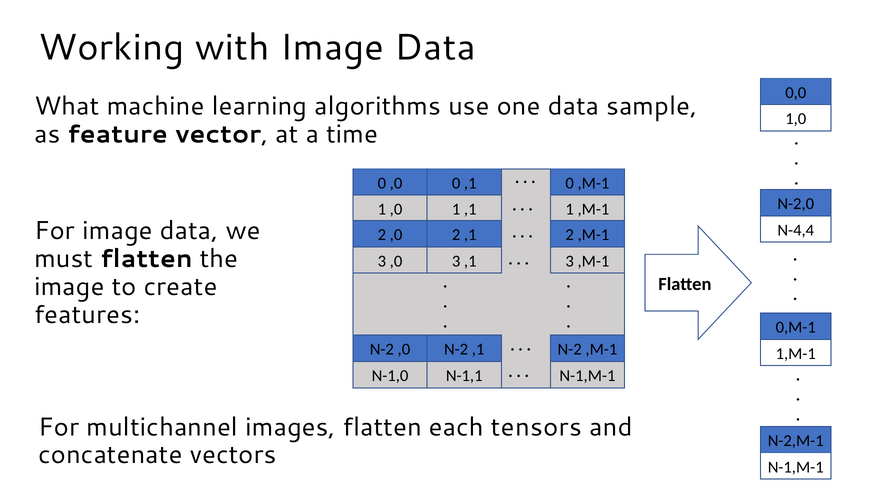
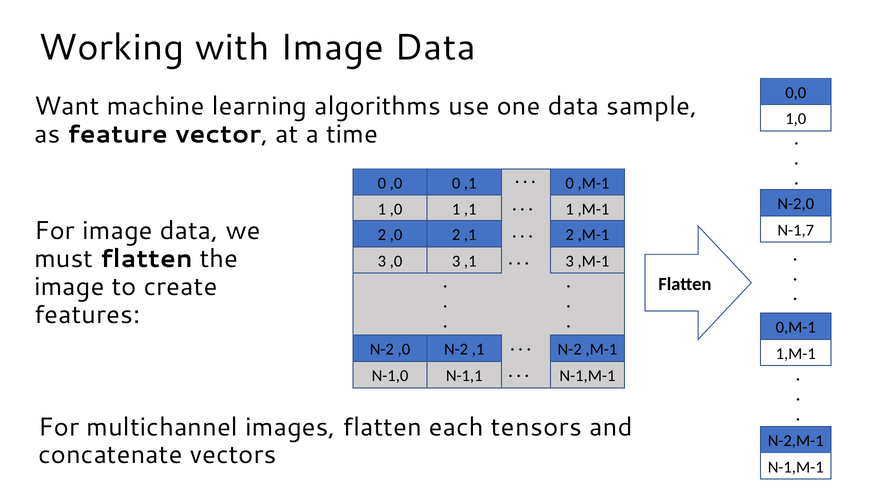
What: What -> Want (67, 107)
N-4,4: N-4,4 -> N-1,7 (796, 230)
